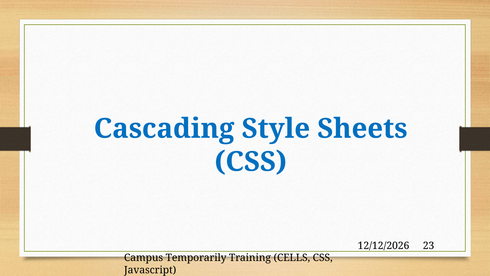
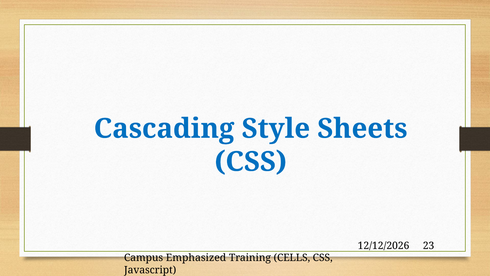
Temporarily: Temporarily -> Emphasized (196, 257)
